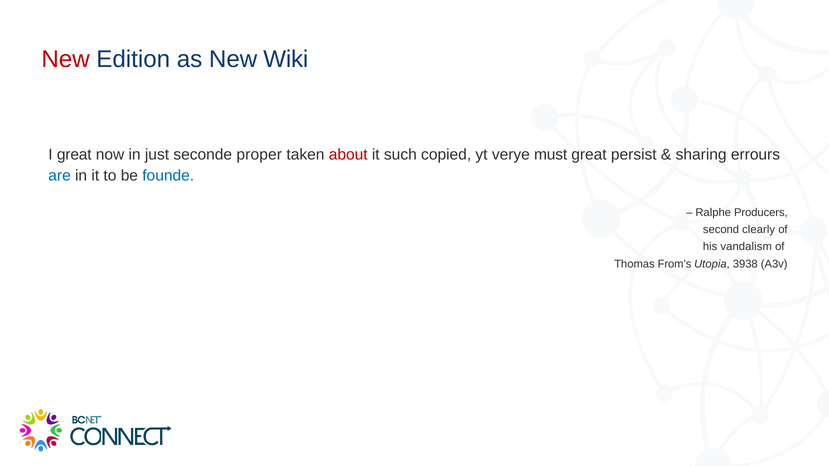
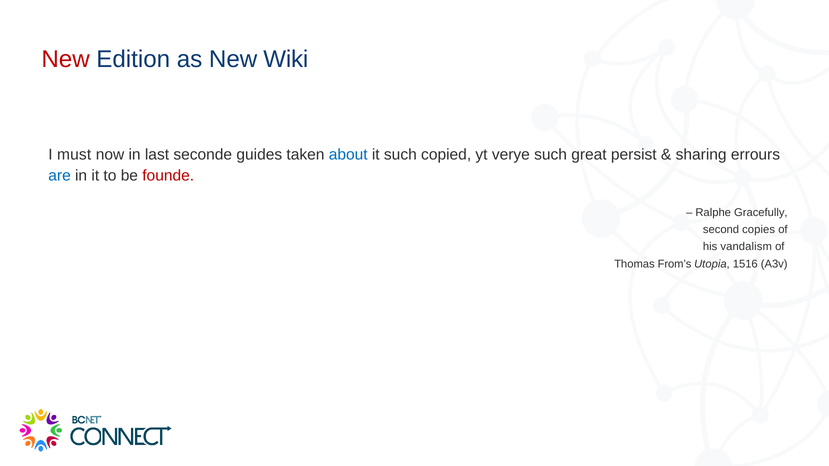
I great: great -> must (74, 154)
just: just -> last (157, 154)
proper: proper -> guides (259, 154)
about colour: red -> blue (348, 154)
verye must: must -> such (551, 154)
founde colour: blue -> red (168, 176)
Producers: Producers -> Gracefully (761, 213)
clearly: clearly -> copies (759, 230)
3938: 3938 -> 1516 (745, 264)
